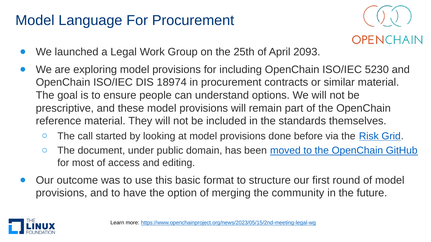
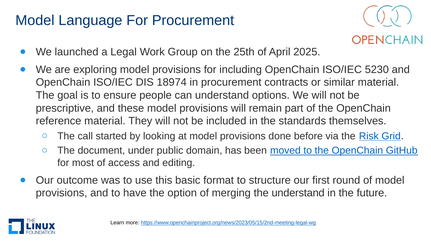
2093: 2093 -> 2025 (307, 52)
the community: community -> understand (298, 193)
